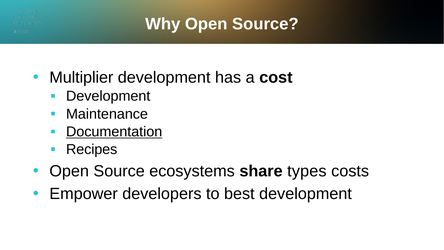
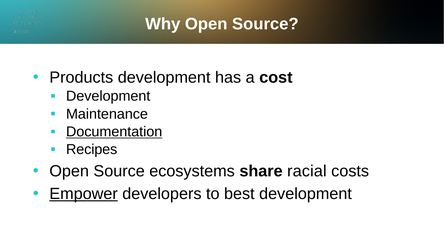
Multiplier: Multiplier -> Products (81, 77)
types: types -> racial (307, 171)
Empower underline: none -> present (84, 194)
